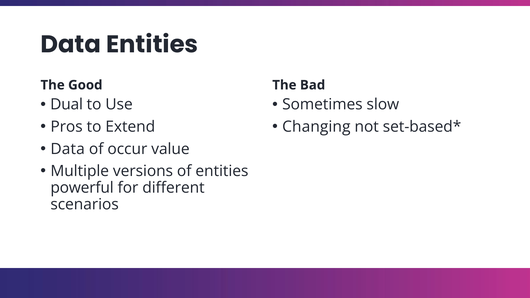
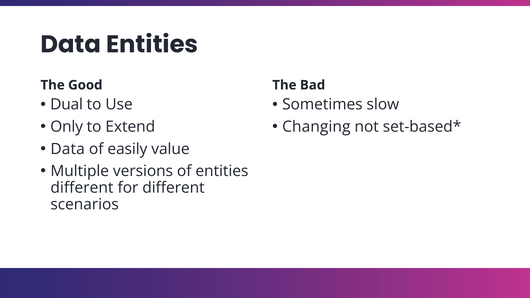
Pros: Pros -> Only (67, 127)
occur: occur -> easily (127, 149)
powerful: powerful -> different (82, 188)
